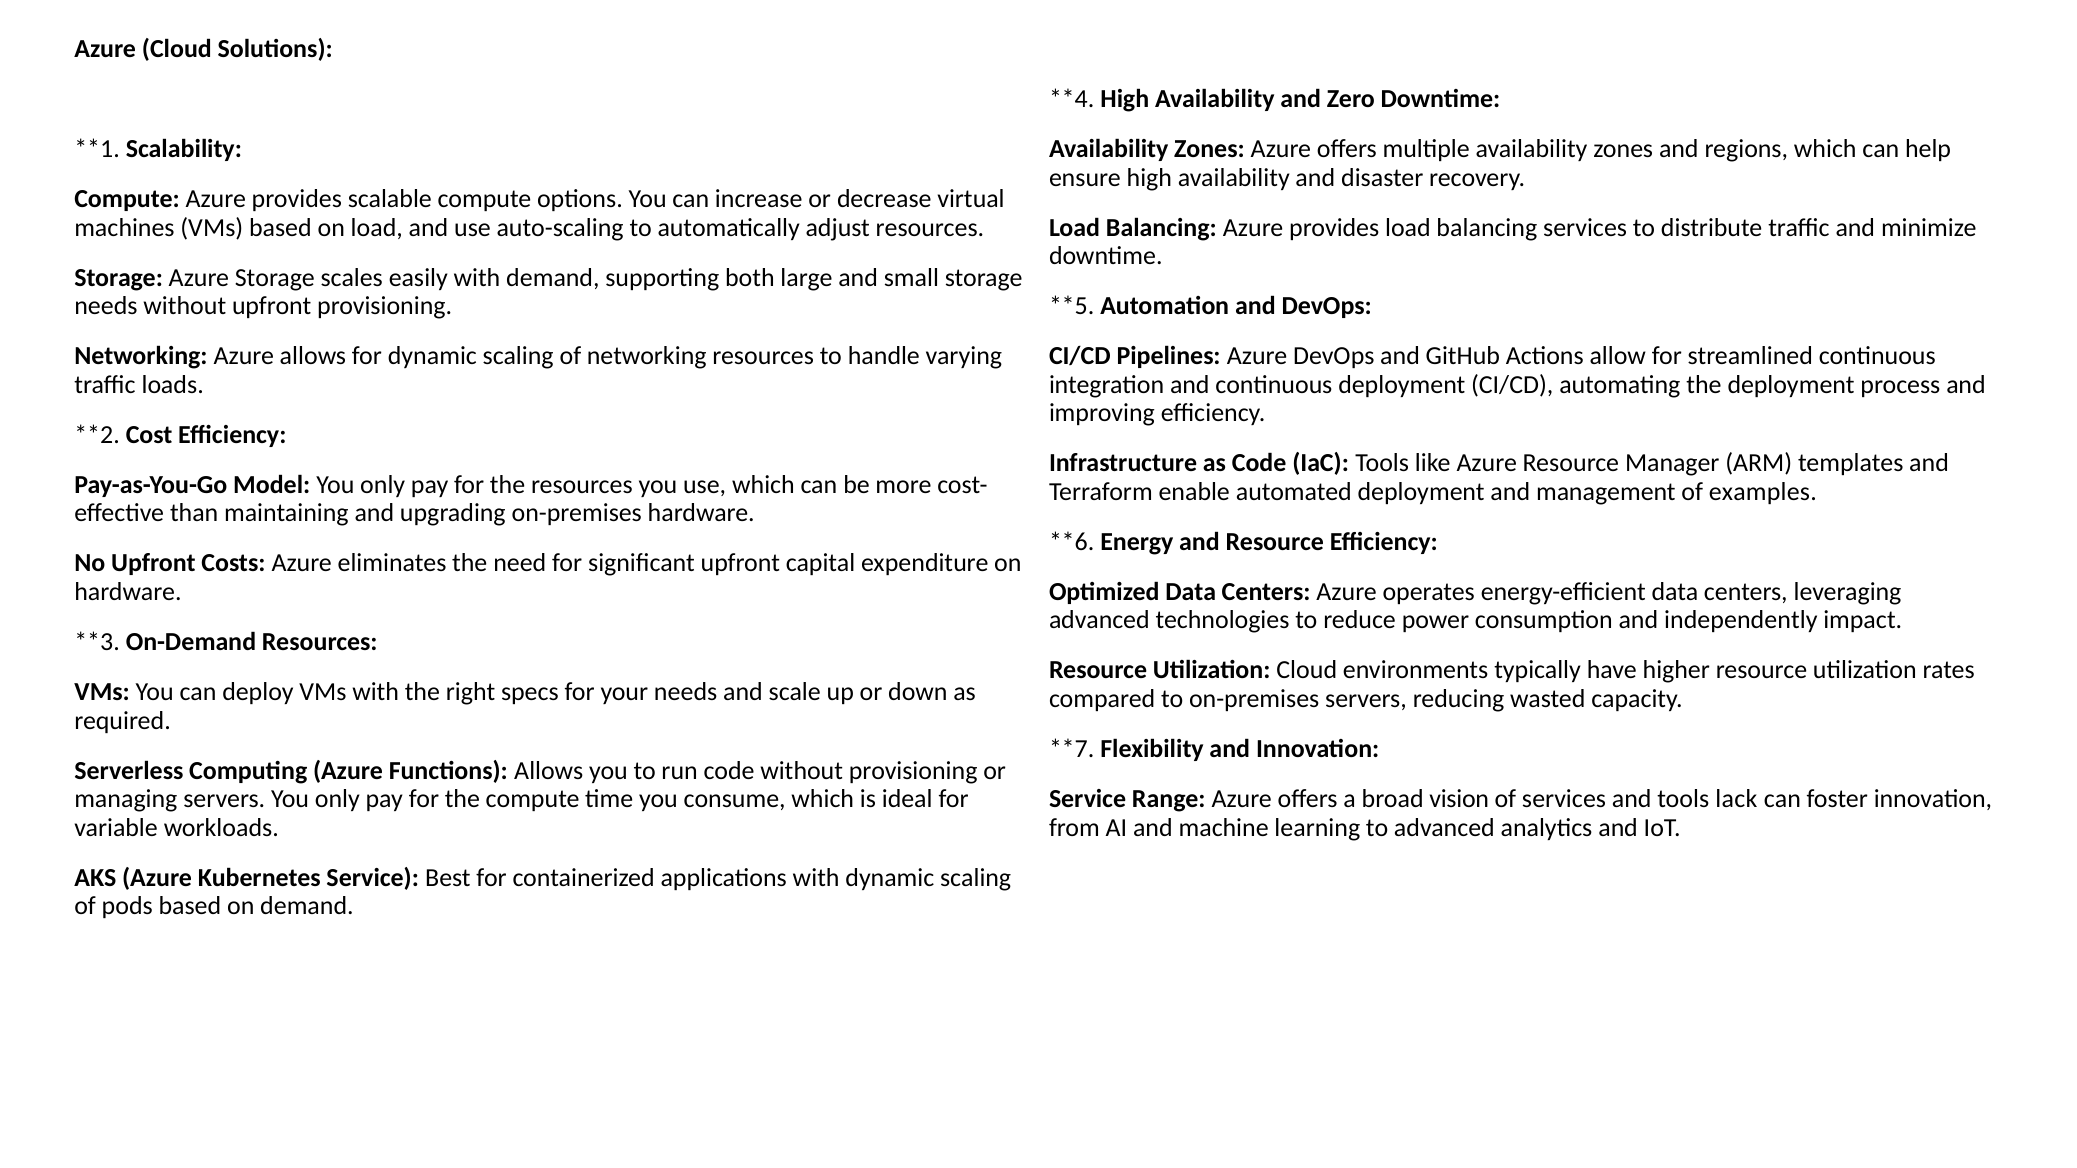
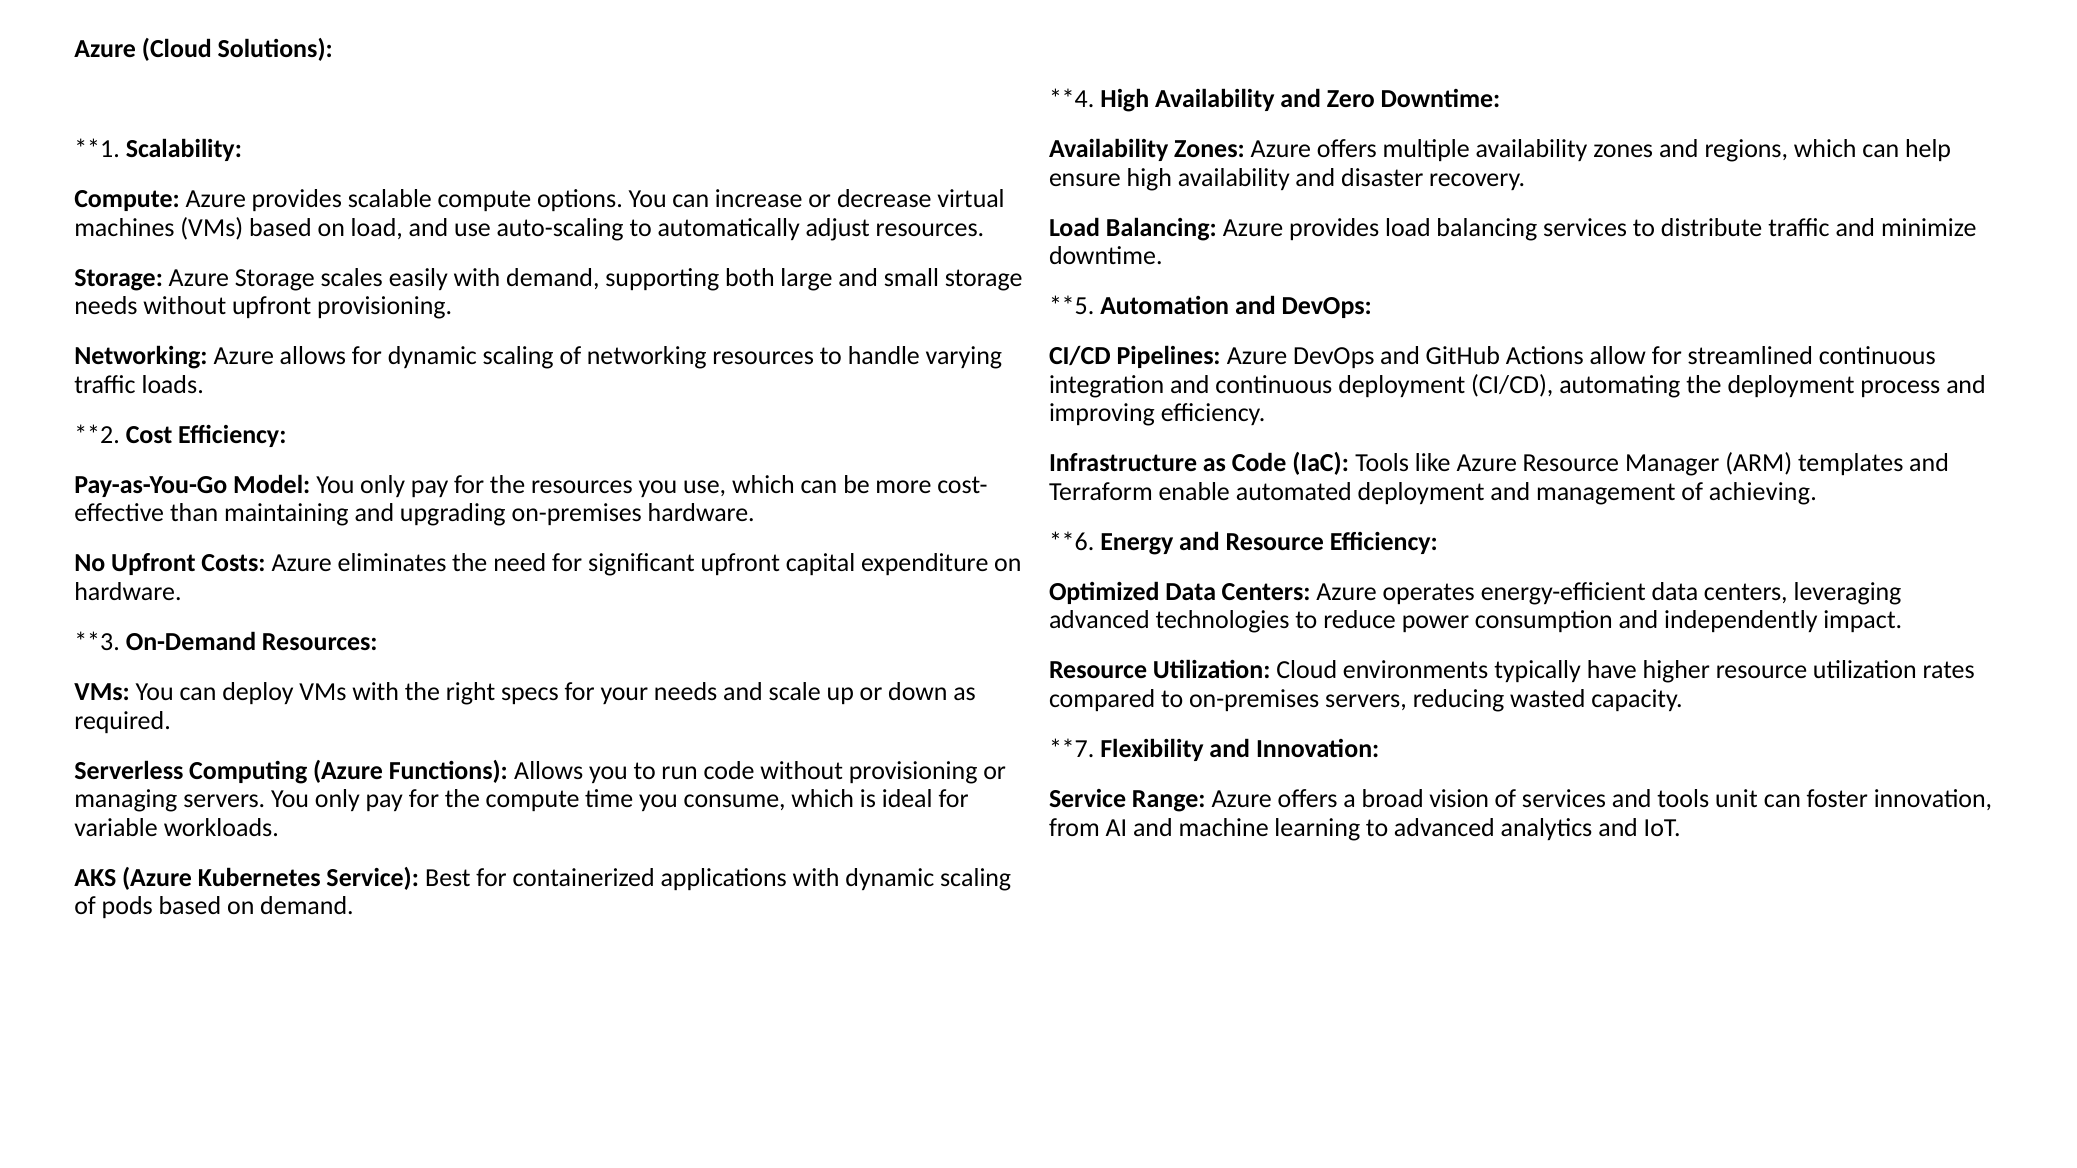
examples: examples -> achieving (1763, 492)
lack: lack -> unit (1736, 799)
